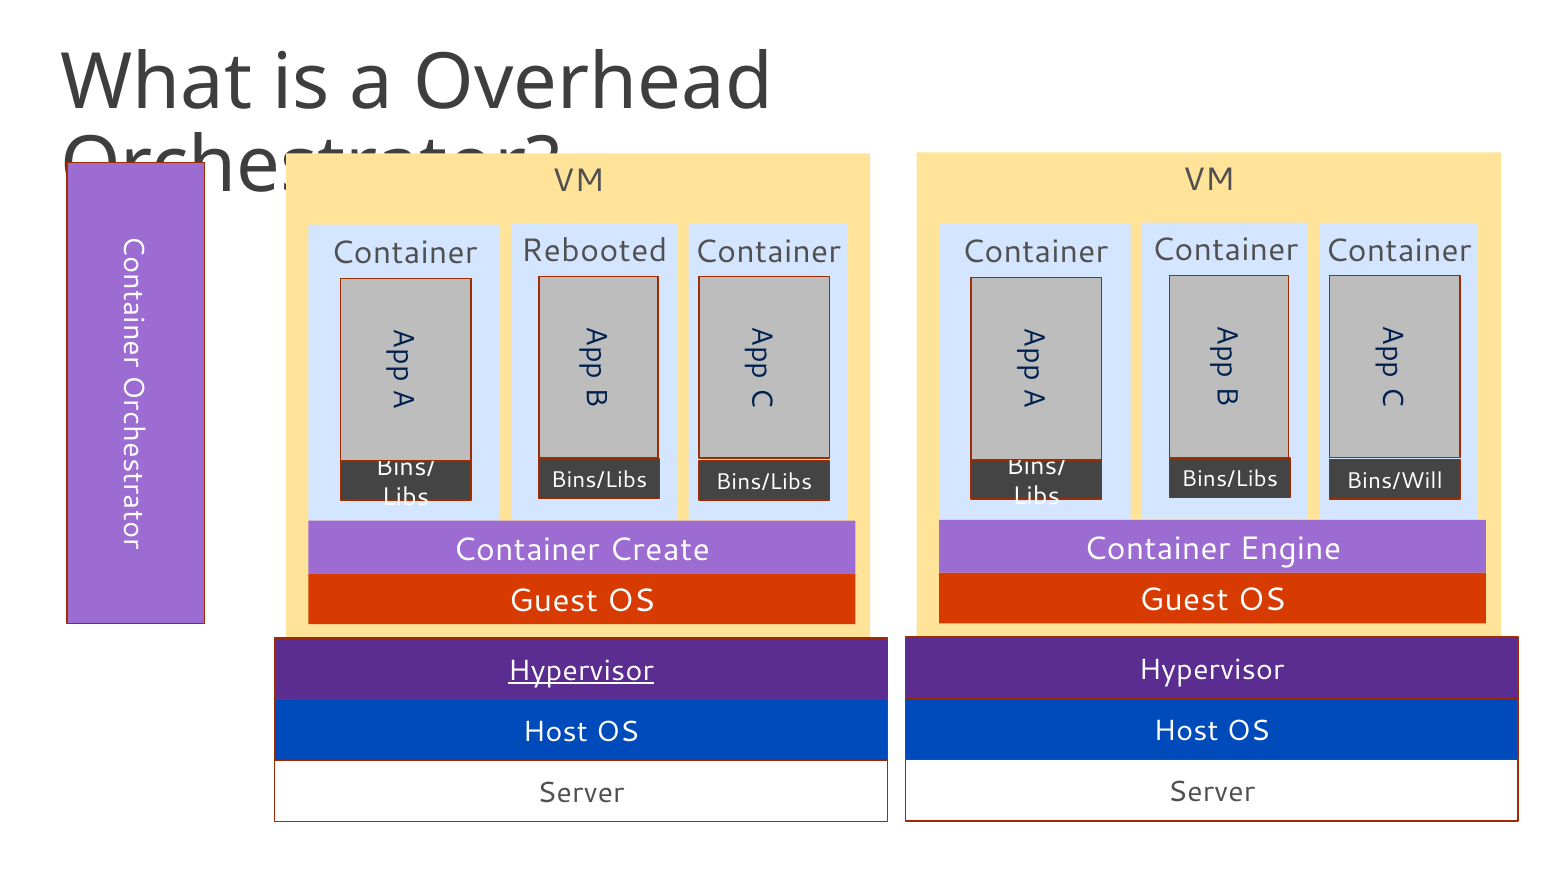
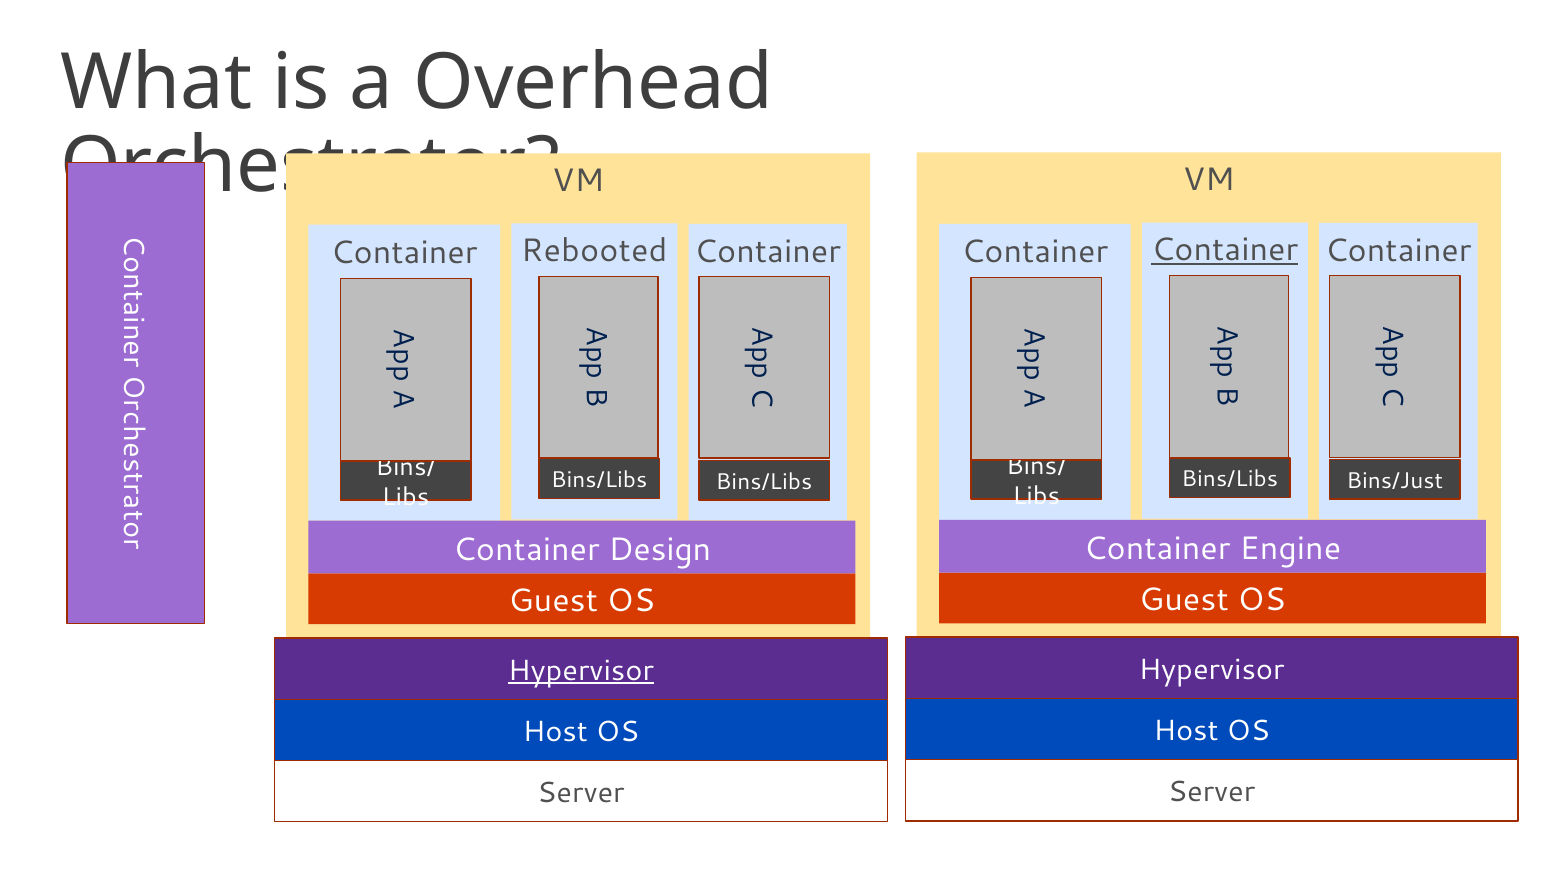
Container underline: none -> present (1225, 250)
Bins/Will: Bins/Will -> Bins/Just (1395, 481)
Create: Create -> Design (660, 549)
